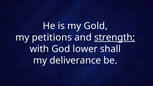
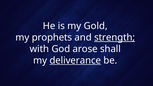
petitions: petitions -> prophets (52, 37)
lower: lower -> arose (85, 49)
deliverance underline: none -> present (75, 60)
